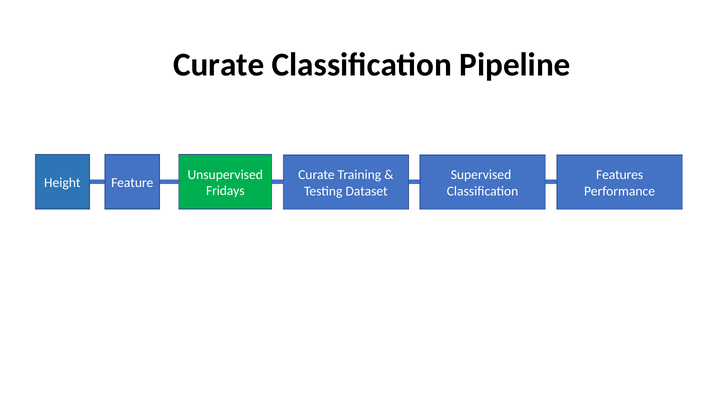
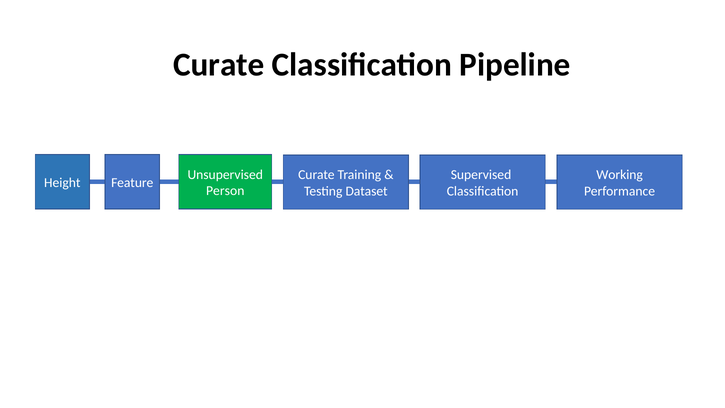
Features: Features -> Working (620, 175)
Fridays: Fridays -> Person (225, 191)
